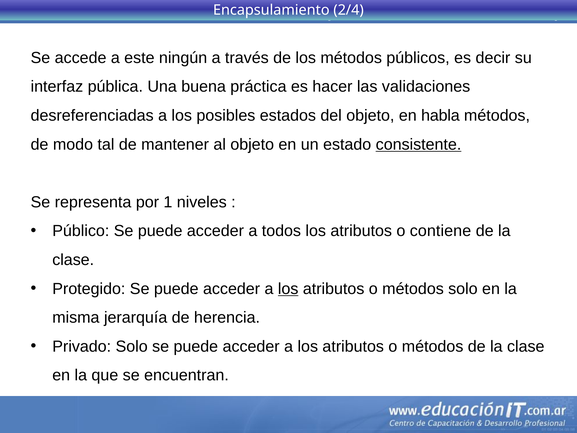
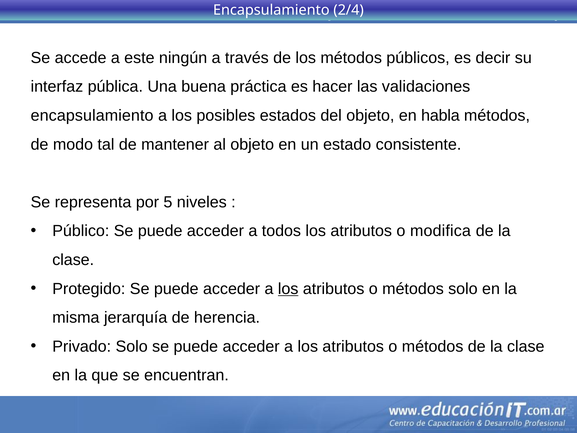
desreferenciadas: desreferenciadas -> encapsulamiento (92, 115)
consistente underline: present -> none (419, 144)
1: 1 -> 5 (168, 202)
contiene: contiene -> modifica (440, 231)
